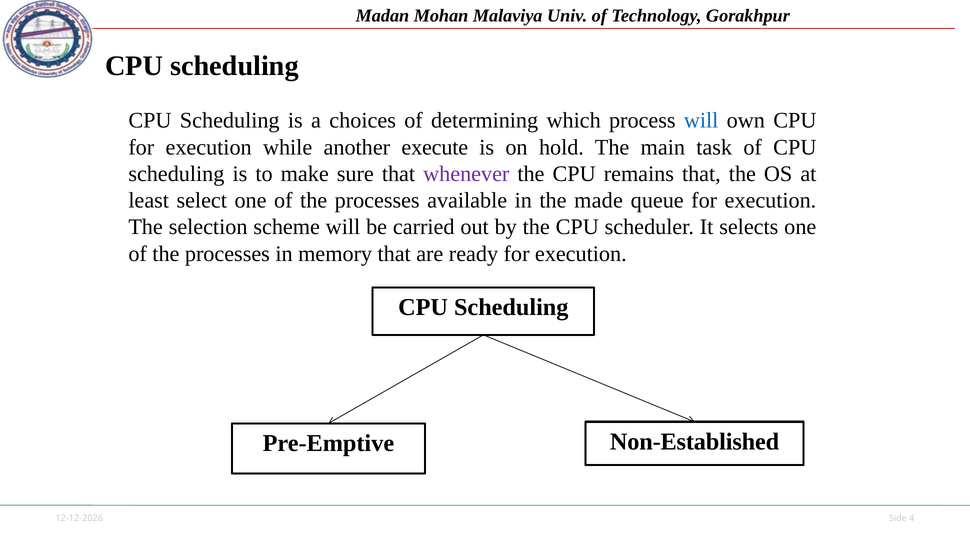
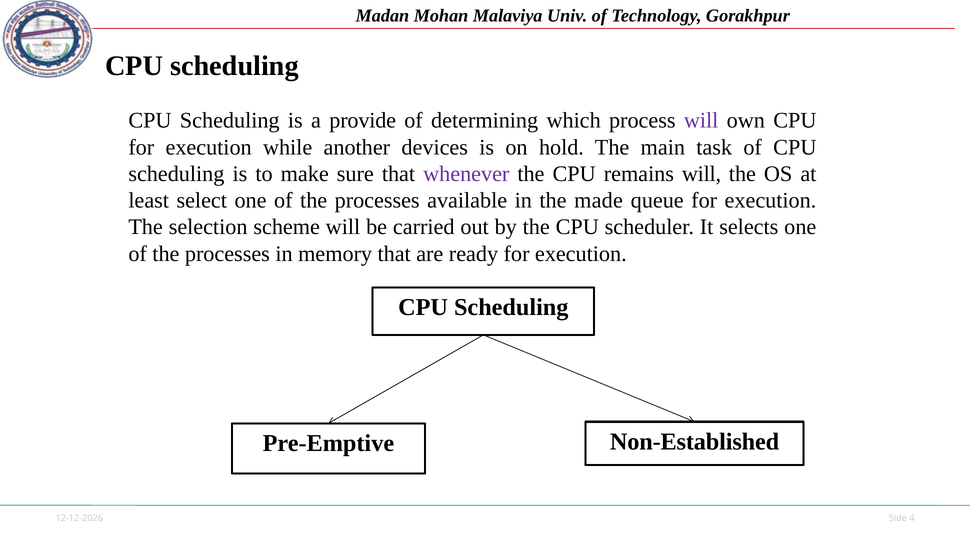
choices: choices -> provide (363, 121)
will colour: blue -> purple (701, 121)
execute: execute -> devices (435, 147)
remains that: that -> will (701, 174)
